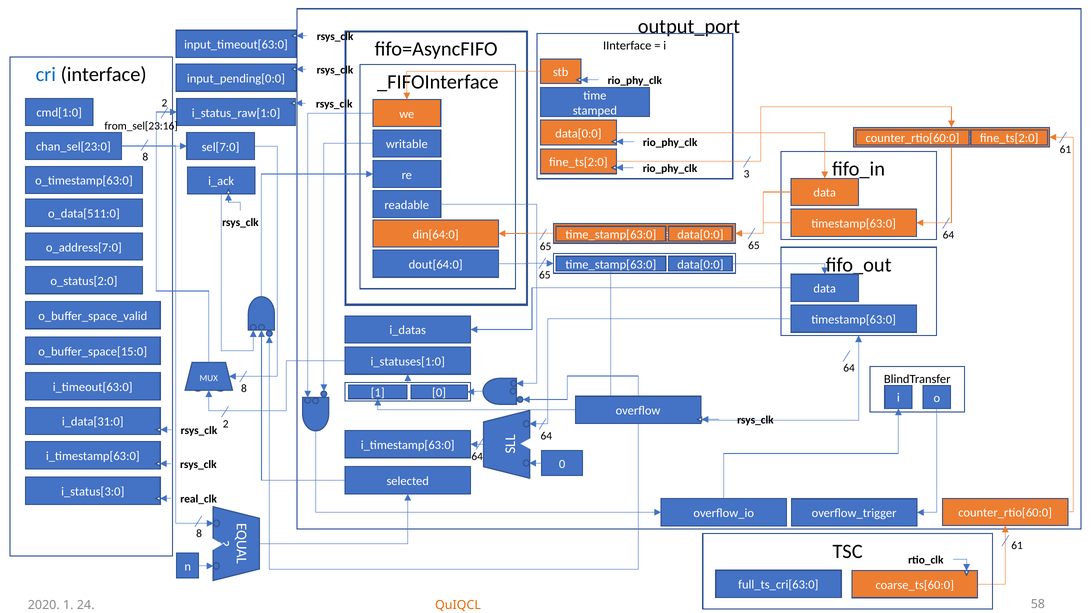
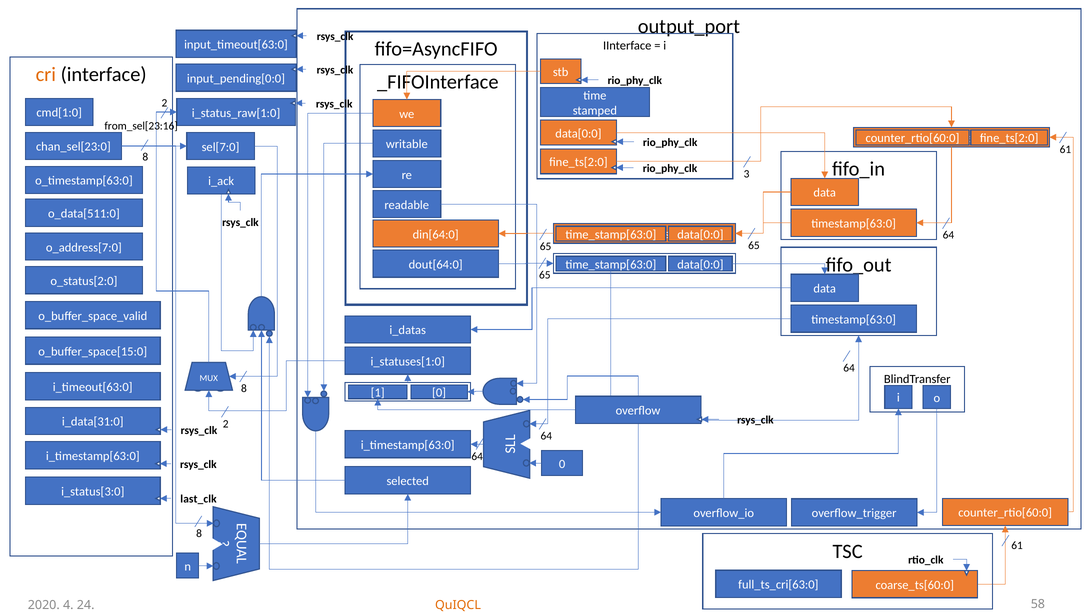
cri colour: blue -> orange (46, 75)
real_clk: real_clk -> last_clk (199, 500)
2020 1: 1 -> 4 (68, 606)
